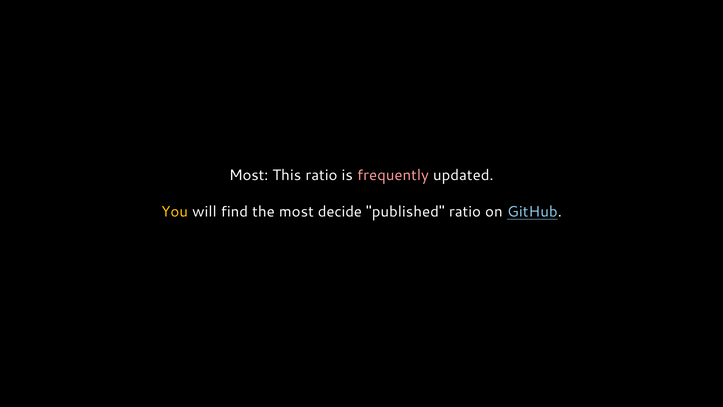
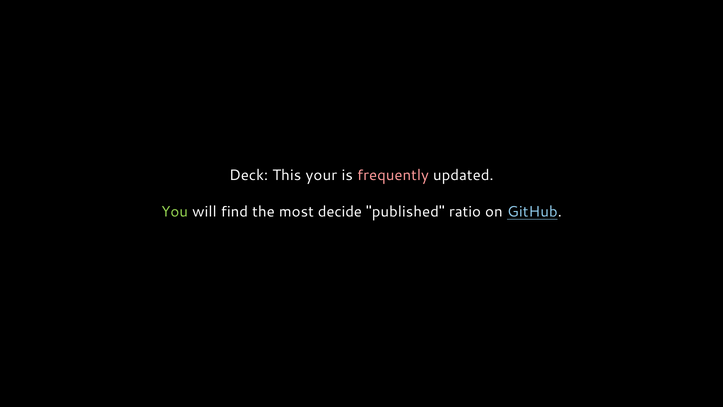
Most: Most -> Deck (249, 175)
This ratio: ratio -> your (321, 175)
You colour: yellow -> light green (175, 211)
